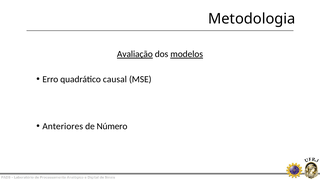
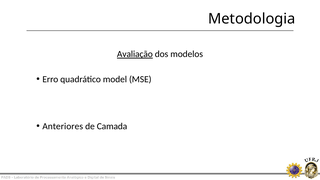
modelos underline: present -> none (187, 54)
causal: causal -> model (115, 79)
Número: Número -> Camada (112, 126)
